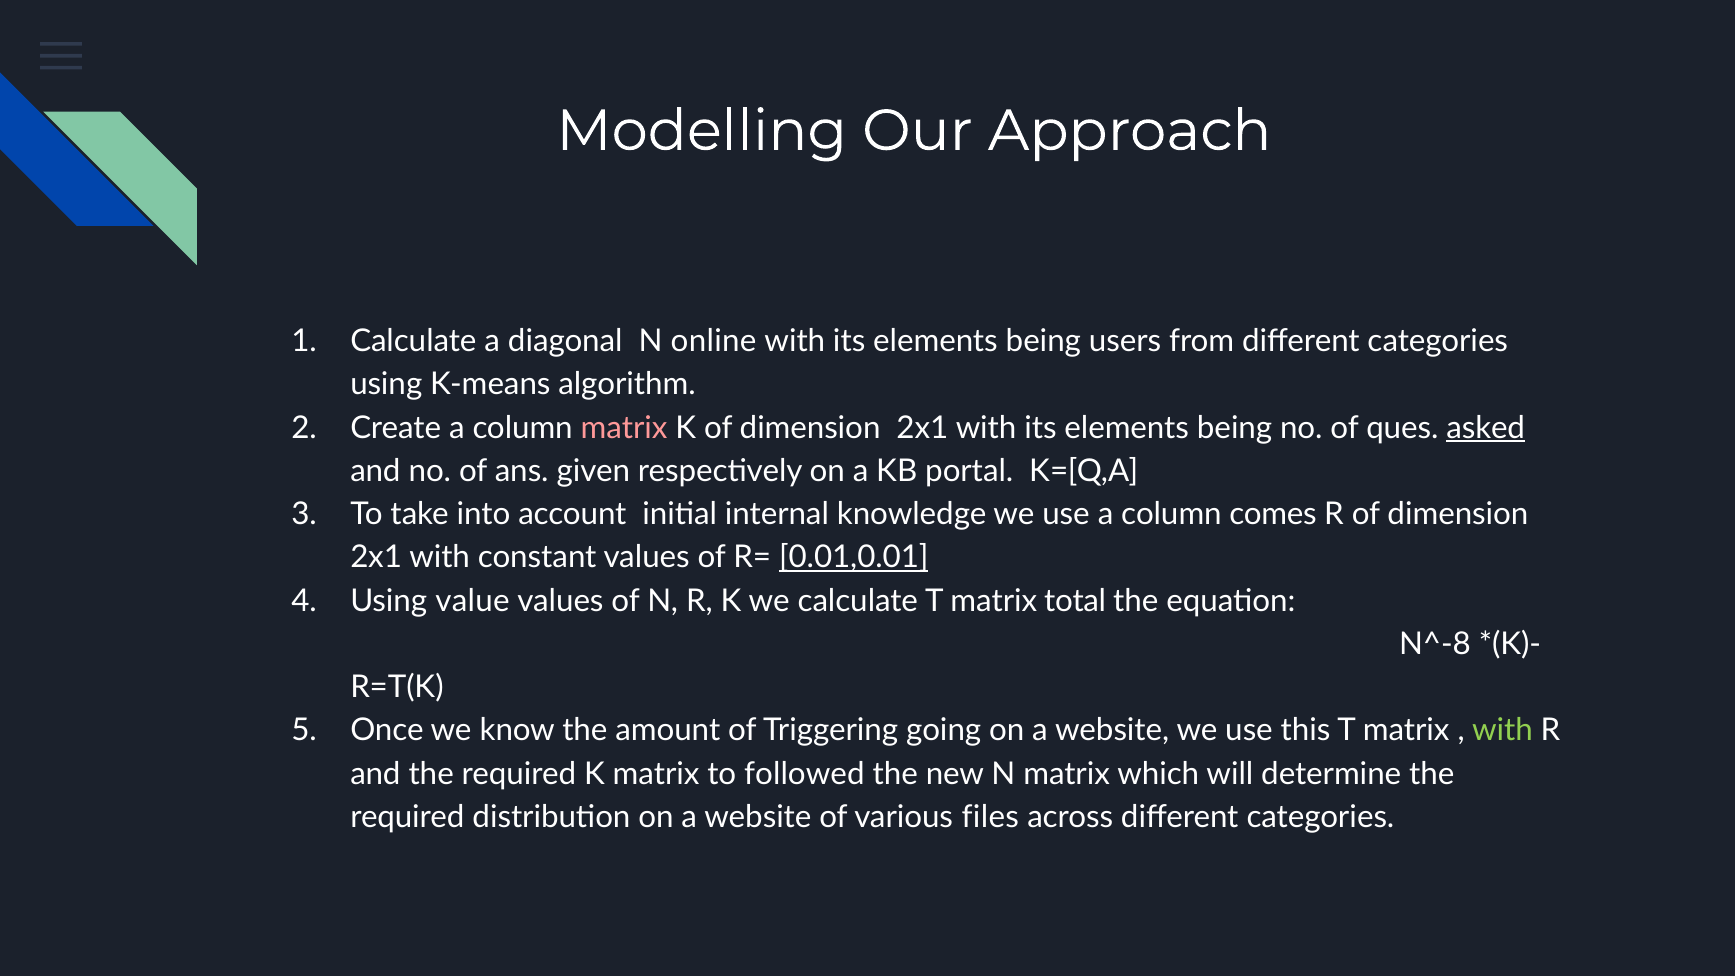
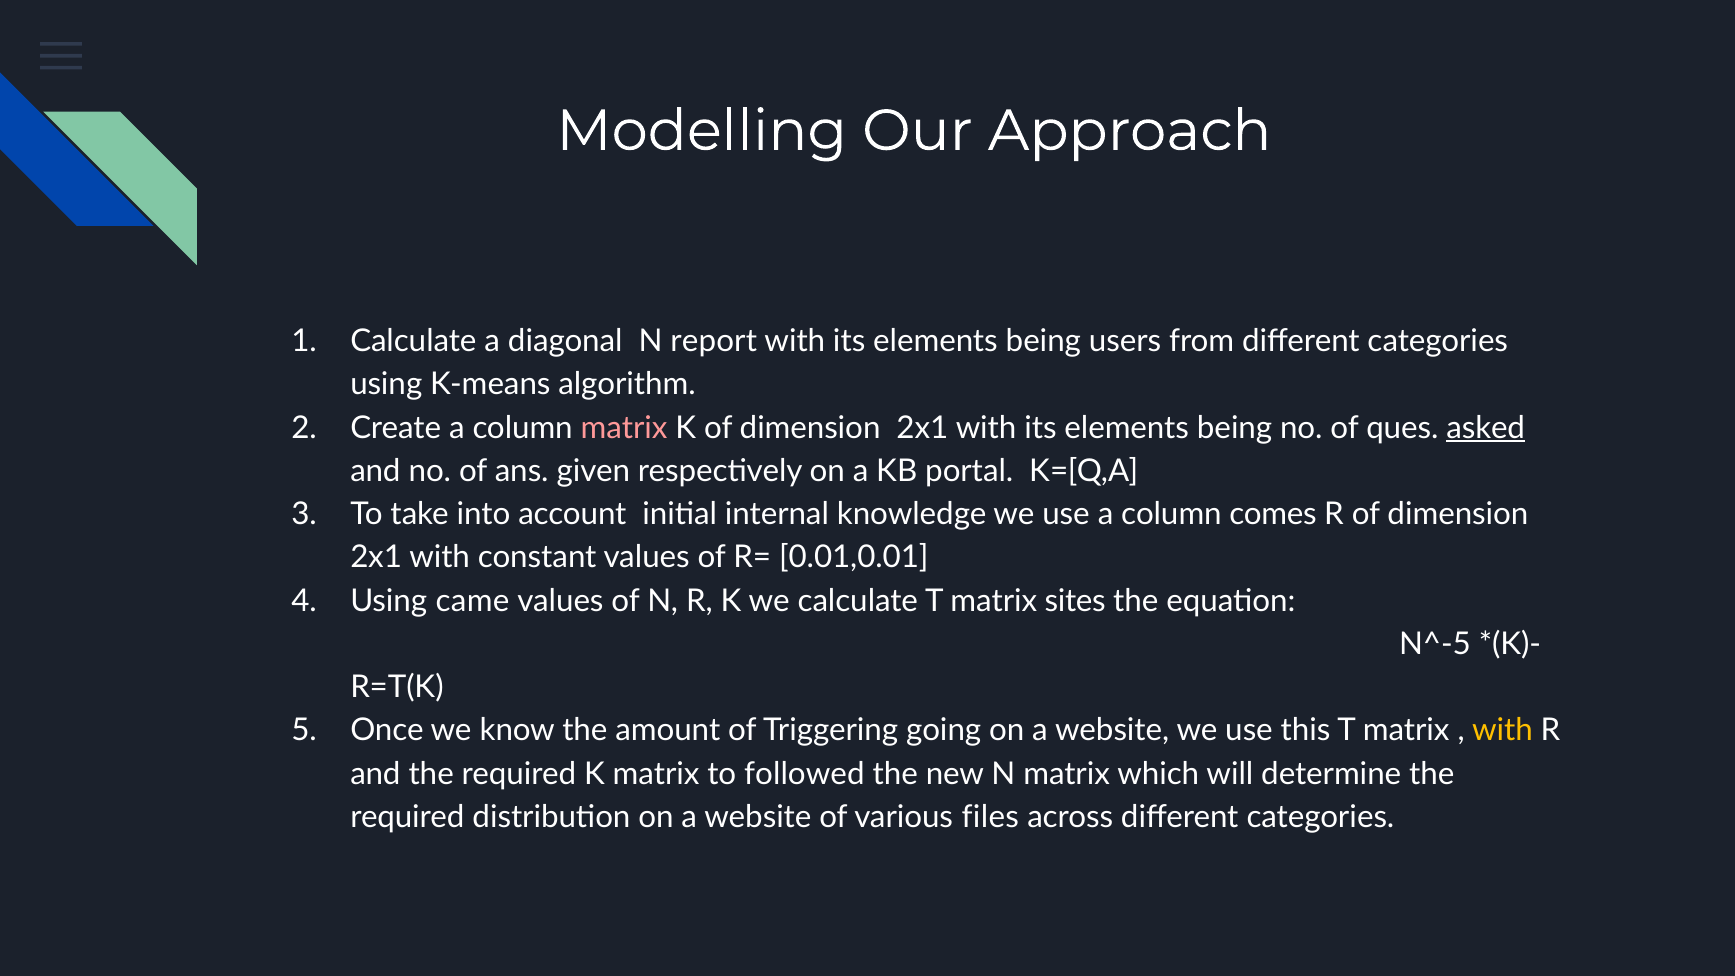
online: online -> report (714, 341)
0.01,0.01 underline: present -> none (854, 558)
value: value -> came (472, 601)
total: total -> sites (1075, 601)
N^-8: N^-8 -> N^-5 (1435, 644)
with colour: light green -> yellow (1502, 731)
